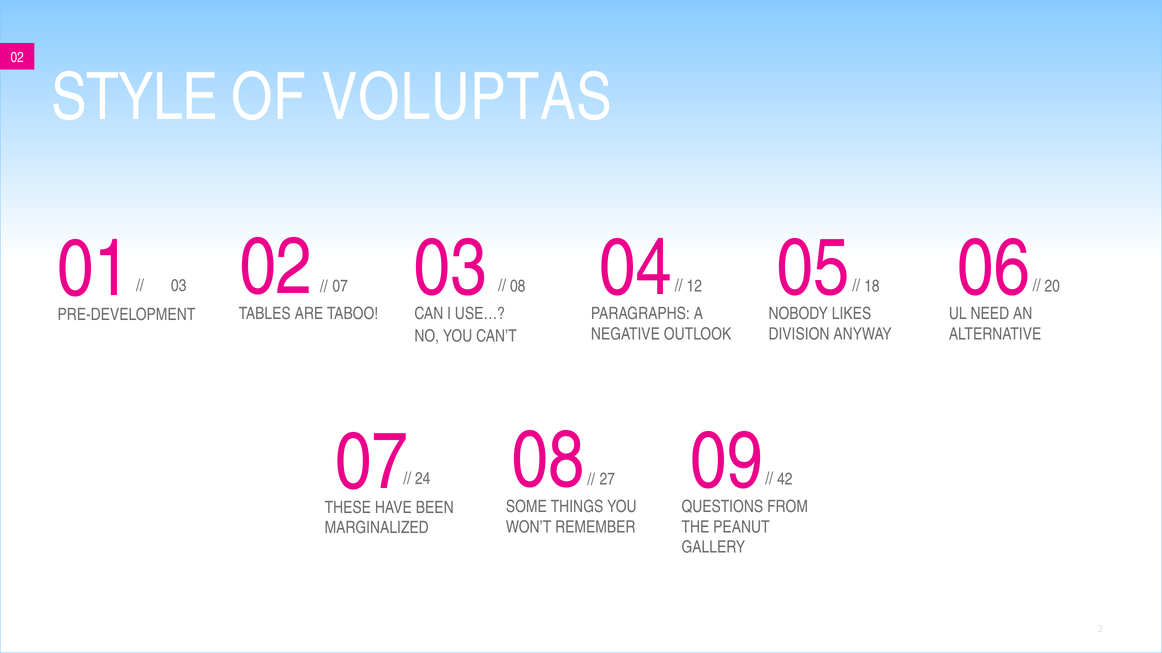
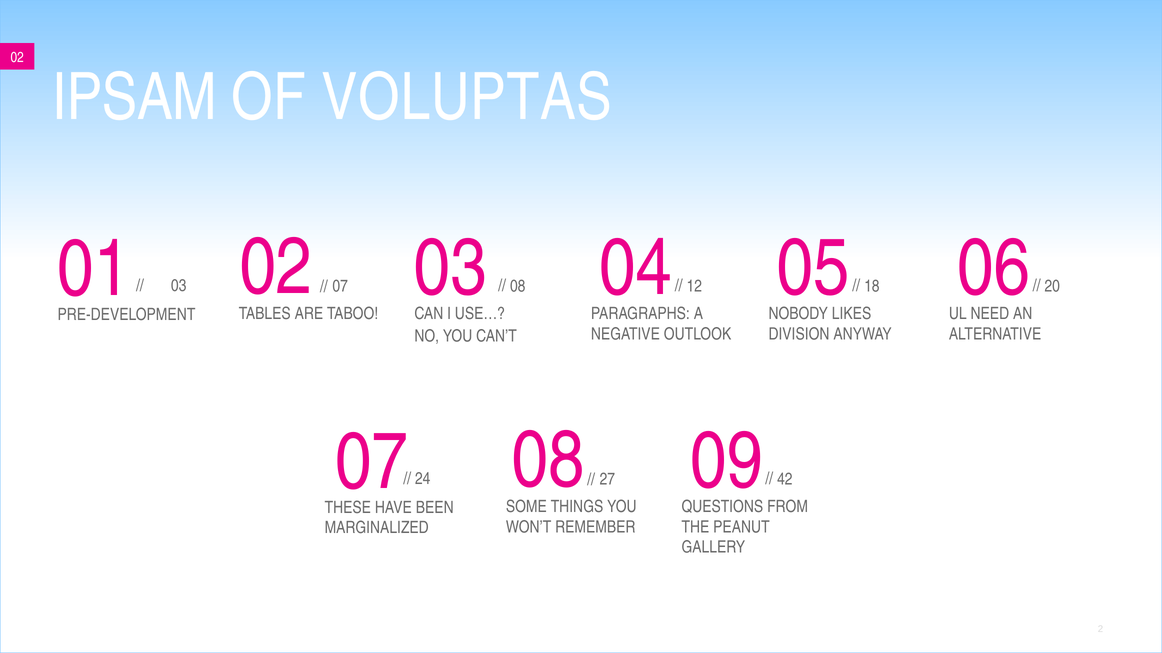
STYLE: STYLE -> IPSAM (135, 98)
